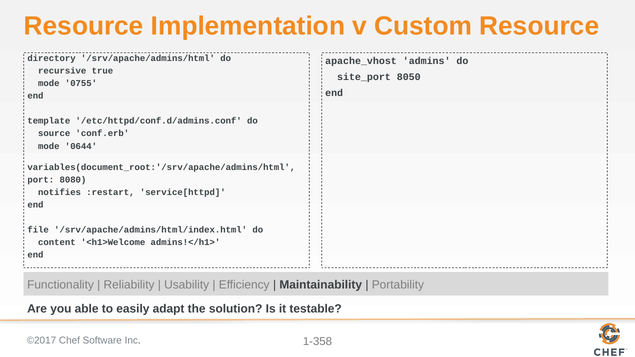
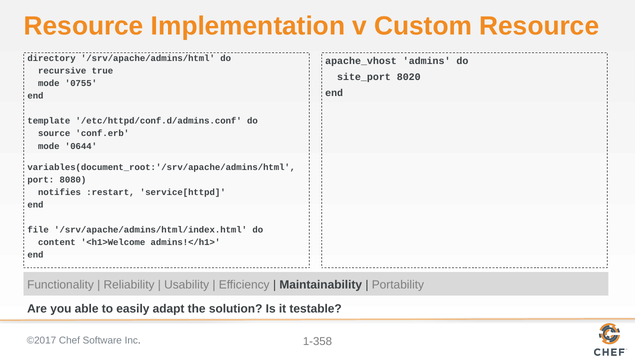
8050: 8050 -> 8020 (409, 77)
